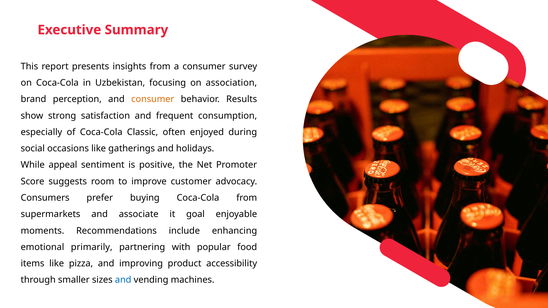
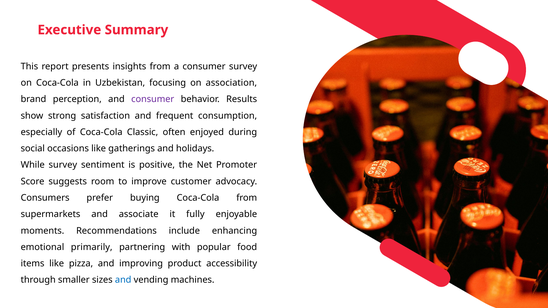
consumer colour: orange -> purple (153, 99)
While appeal: appeal -> survey (63, 165)
goal: goal -> fully (195, 214)
